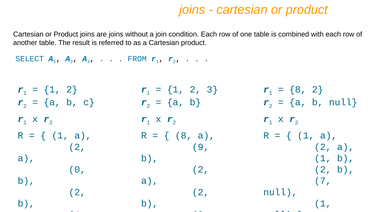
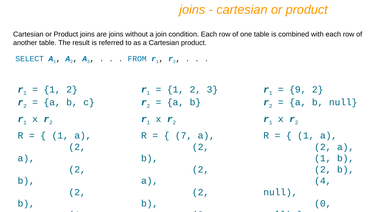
8: 8 -> 9 (298, 90)
8: 8 -> 7 (184, 136)
9: 9 -> 2 (201, 147)
0: 0 -> 2 (77, 170)
7: 7 -> 4 (323, 181)
1: 1 -> 0 (323, 204)
